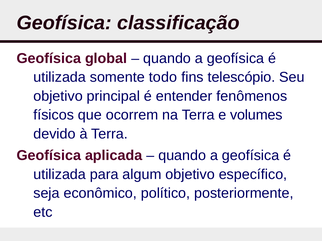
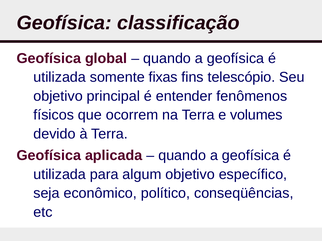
todo: todo -> fixas (163, 77)
posteriormente: posteriormente -> conseqüências (244, 194)
